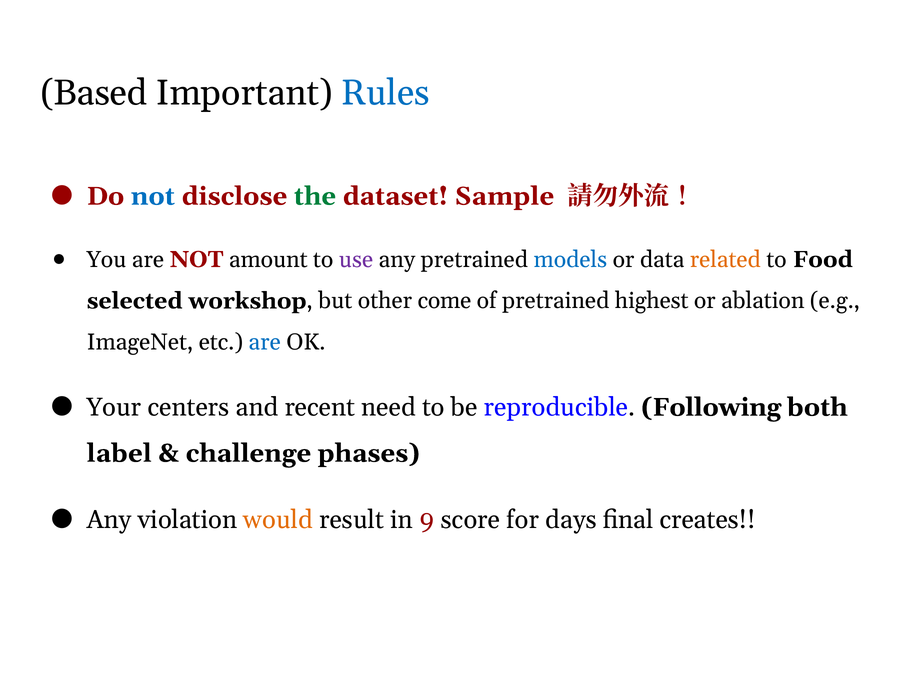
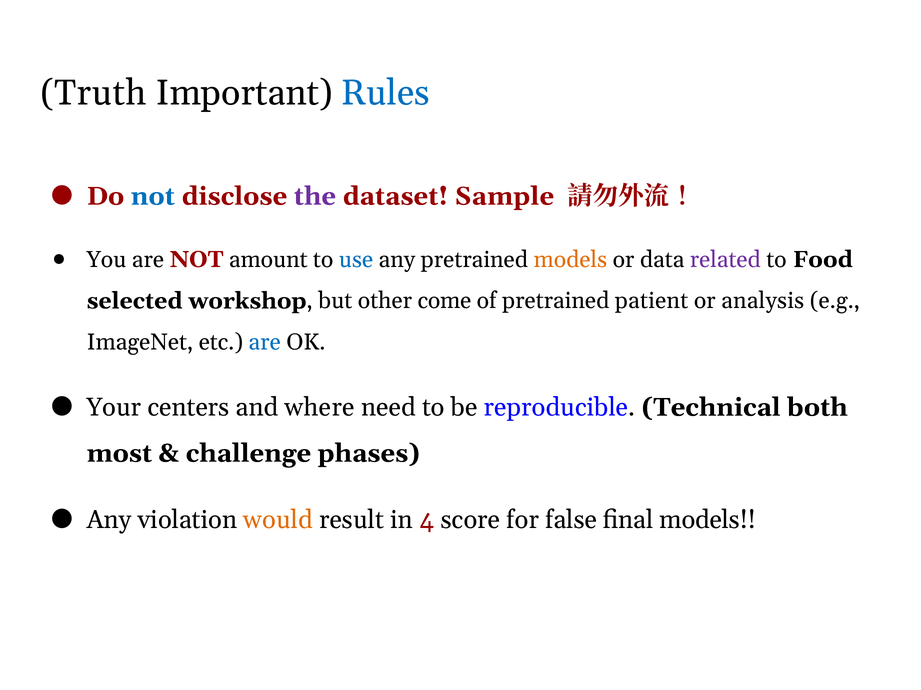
Based: Based -> Truth (94, 93)
the colour: green -> purple (315, 196)
use colour: purple -> blue (356, 260)
models colour: blue -> orange (570, 260)
related colour: orange -> purple (725, 260)
highest: highest -> patient (652, 301)
ablation: ablation -> analysis (763, 301)
recent: recent -> where (320, 408)
Following: Following -> Technical (711, 408)
label: label -> most (119, 454)
9: 9 -> 4 (427, 520)
days: days -> false (571, 520)
final creates: creates -> models (708, 520)
